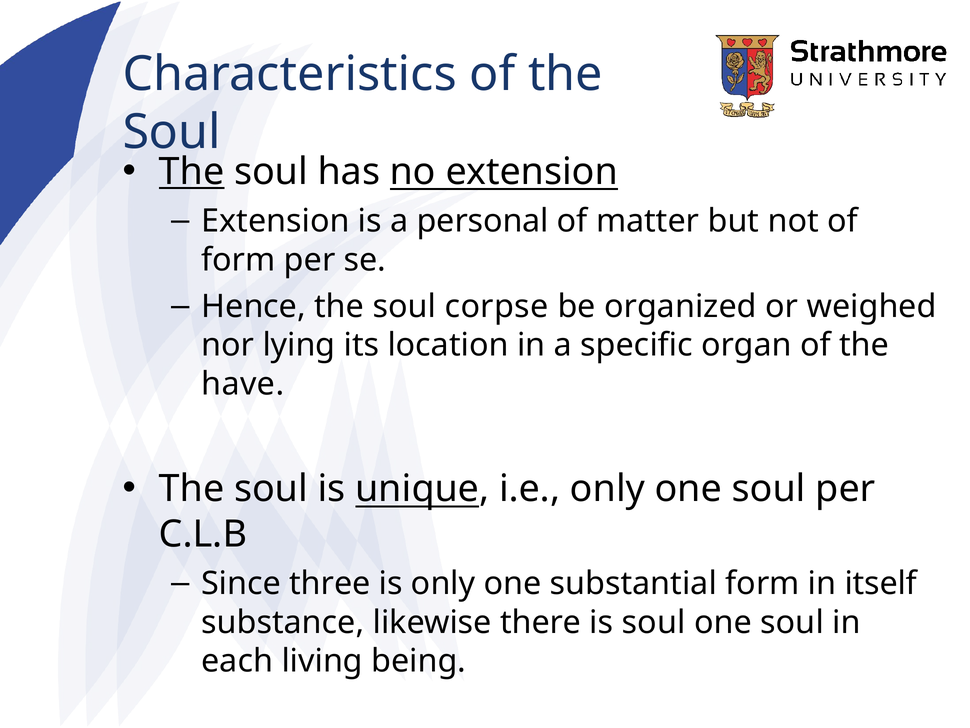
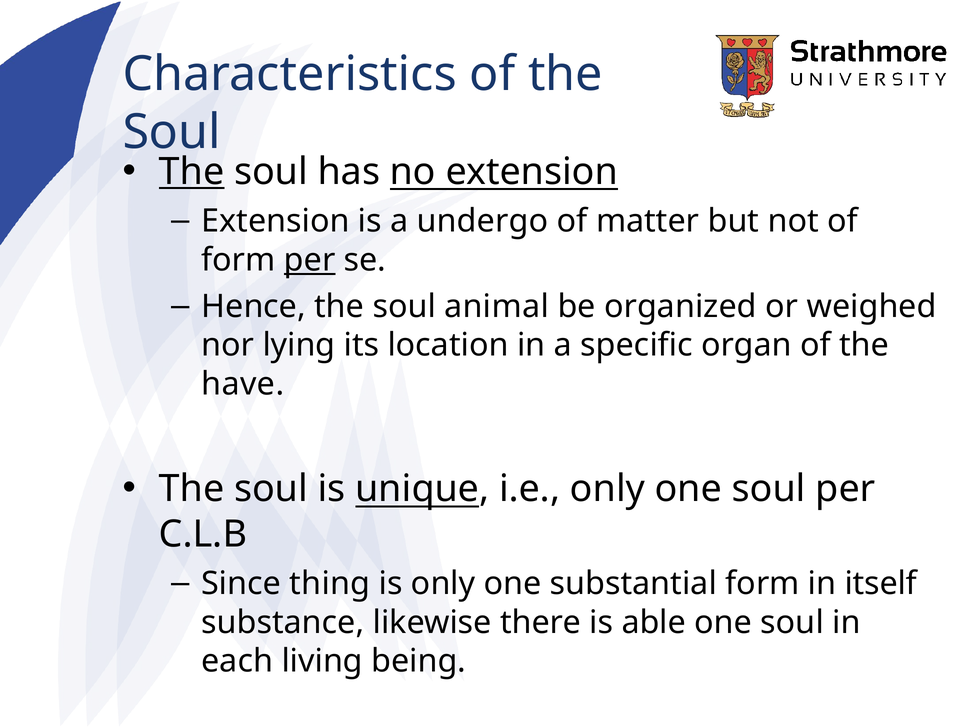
personal: personal -> undergo (483, 221)
per underline: none -> present (310, 260)
corpse: corpse -> animal (497, 306)
three: three -> thing (330, 583)
is soul: soul -> able (654, 622)
